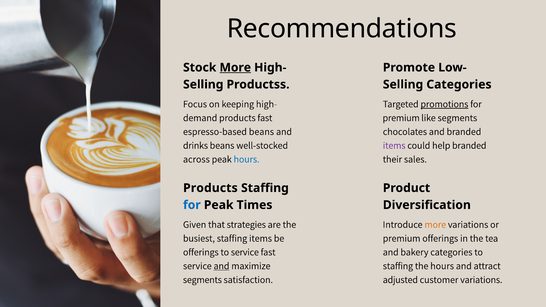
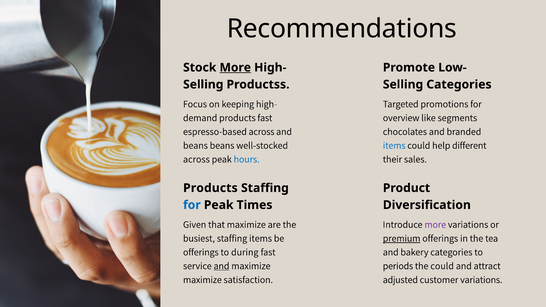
promotions underline: present -> none (444, 104)
premium: premium -> overview (401, 118)
espresso-based beans: beans -> across (262, 132)
drinks: drinks -> beans (195, 146)
items colour: purple -> blue (394, 146)
help branded: branded -> different (469, 146)
that strategies: strategies -> maximize (246, 225)
more colour: orange -> purple (435, 225)
premium underline: none -> present (402, 238)
to service: service -> during (245, 252)
staffing: staffing -> periods (398, 266)
the hours: hours -> could (442, 266)
segments: segments -> maximize (202, 280)
